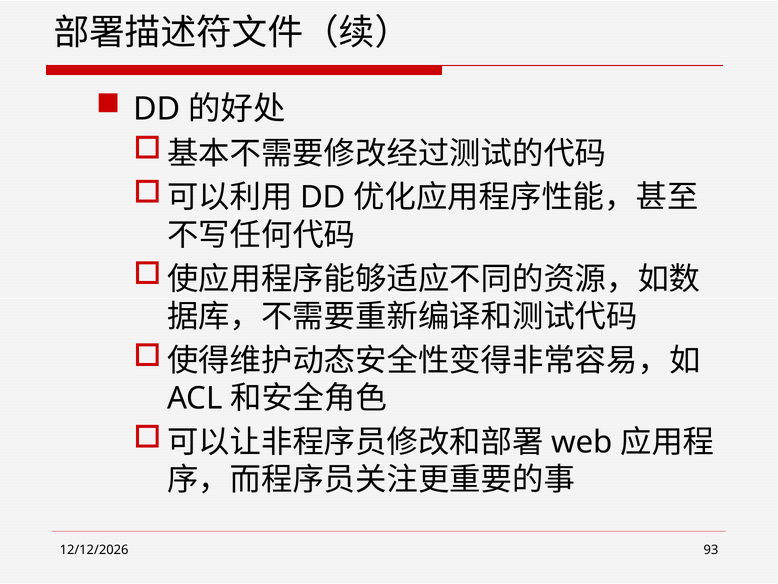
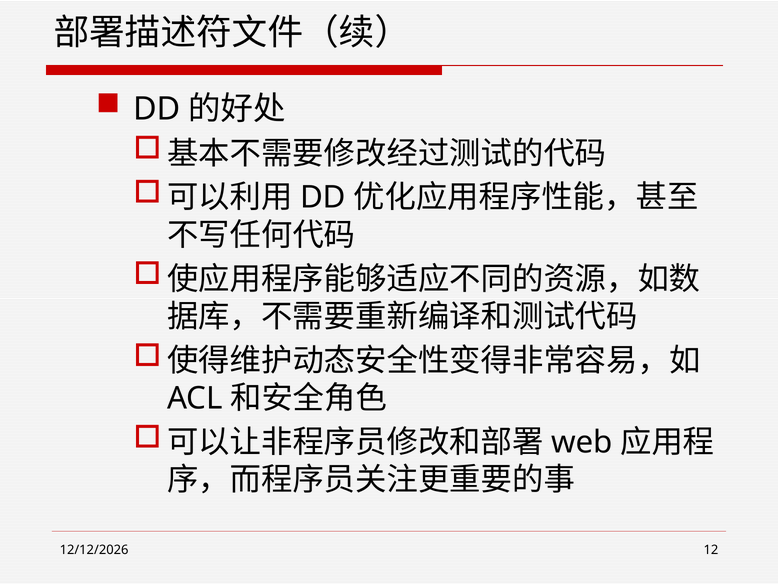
93: 93 -> 12 (711, 549)
